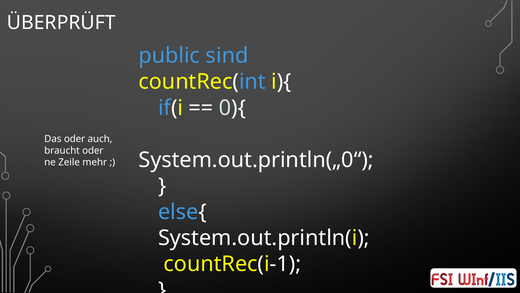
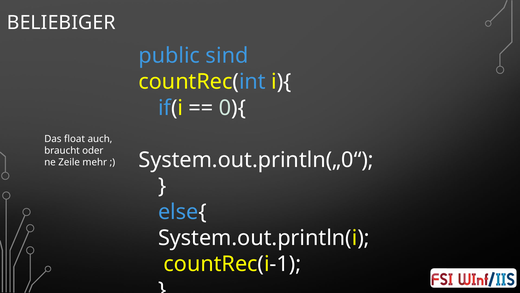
ÜBERPRÜFT: ÜBERPRÜFT -> BELIEBIGER (61, 23)
Das oder: oder -> float (75, 139)
